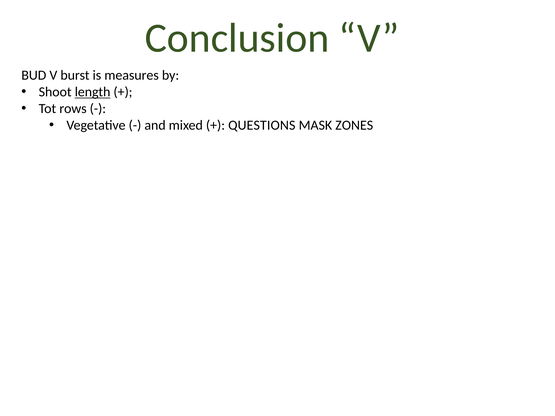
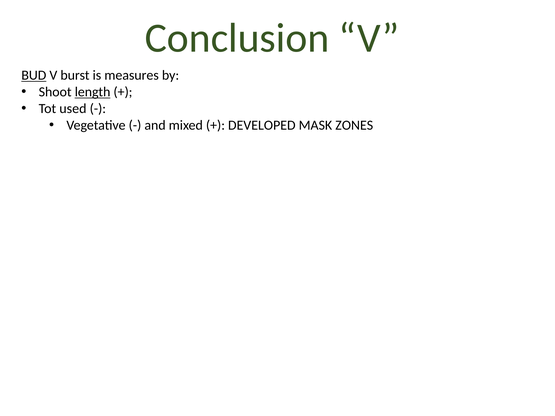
BUD underline: none -> present (34, 75)
rows: rows -> used (73, 109)
QUESTIONS: QUESTIONS -> DEVELOPED (262, 125)
